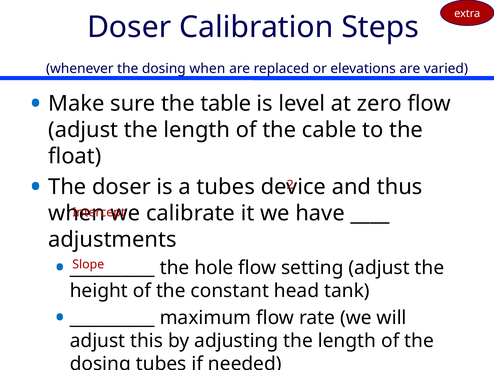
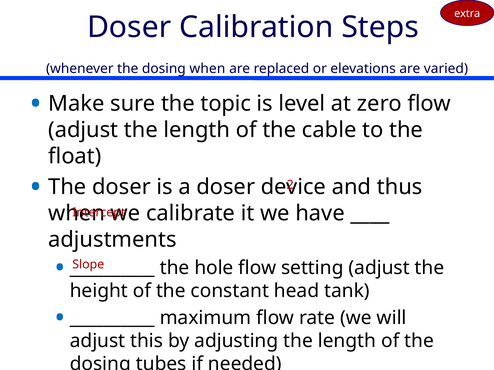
table: table -> topic (226, 104)
a tubes: tubes -> doser (226, 187)
